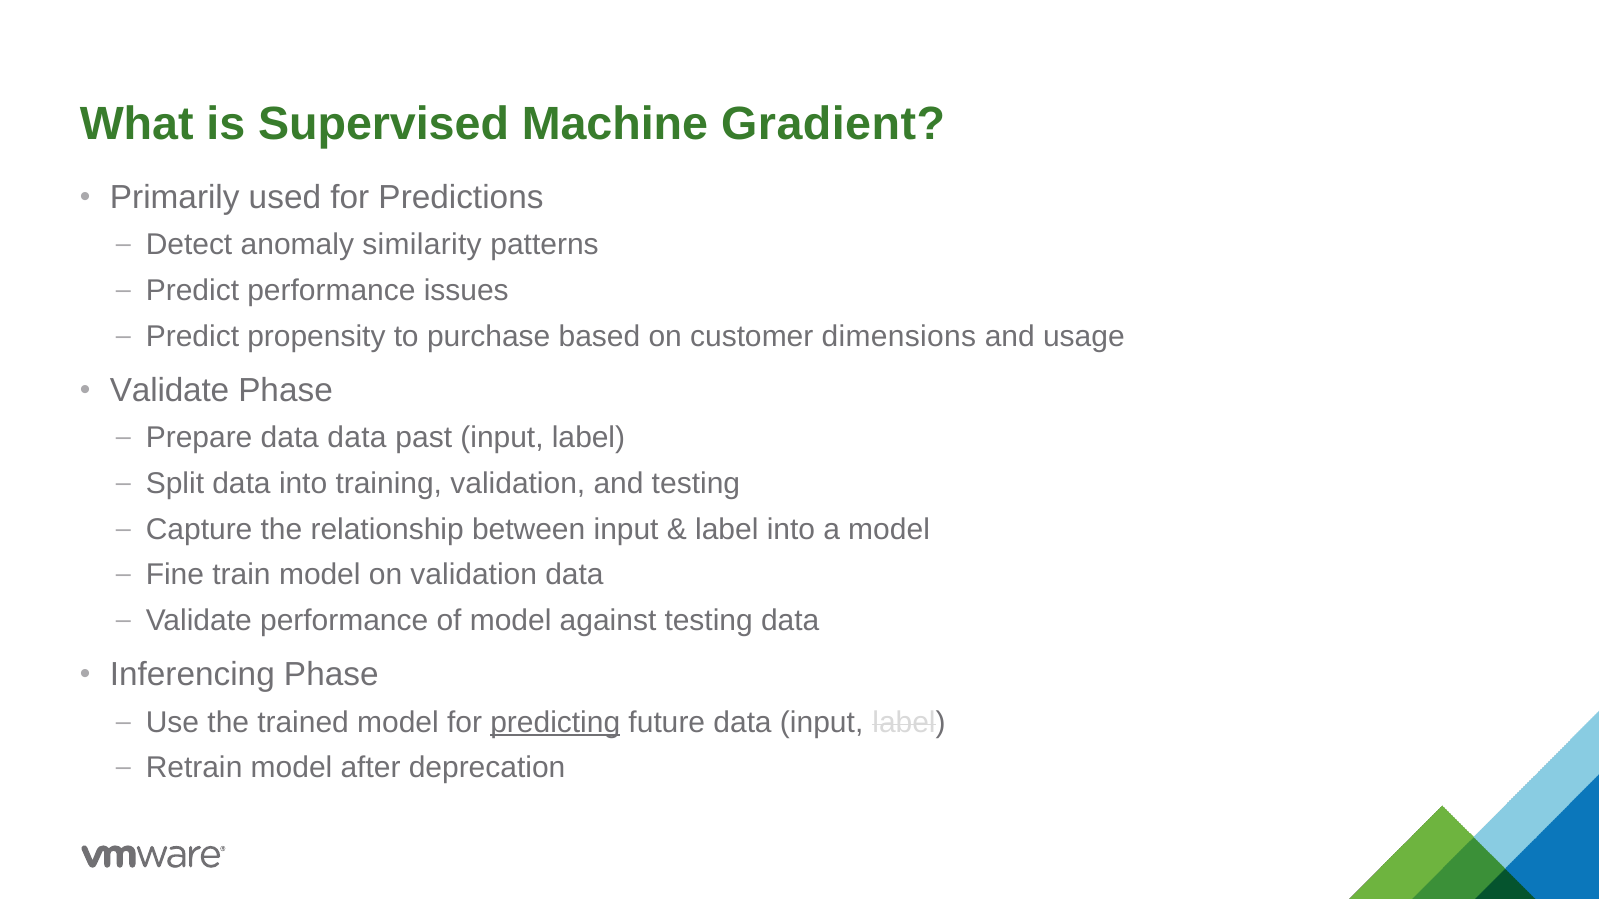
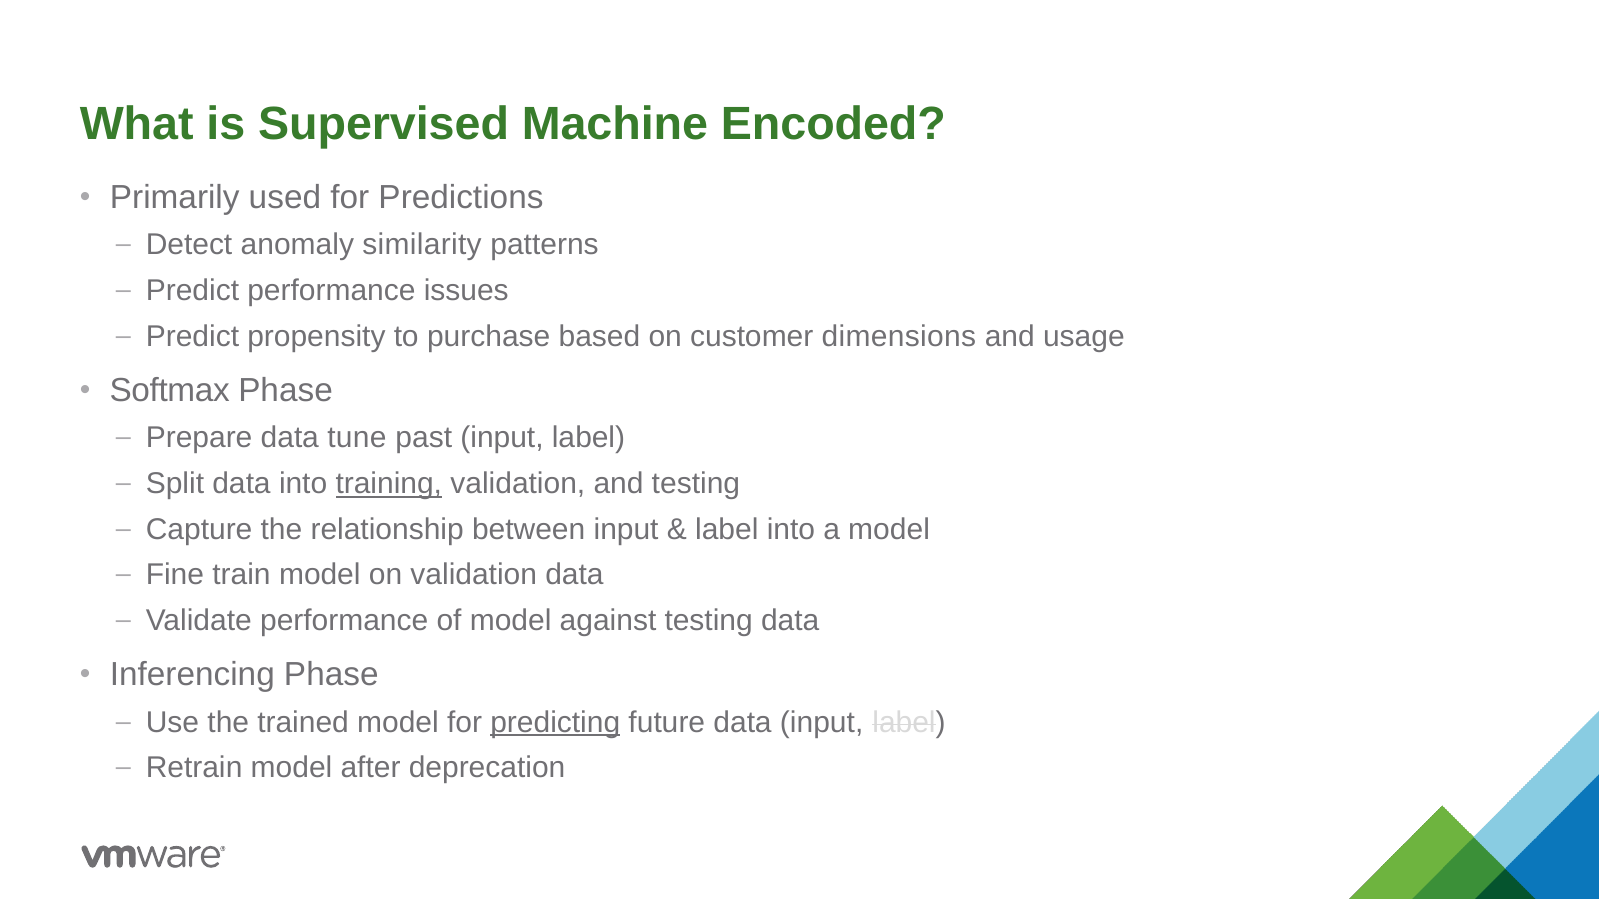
Gradient: Gradient -> Encoded (833, 124)
Validate: Validate -> Softmax (170, 391)
data data: data -> tune (357, 438)
training underline: none -> present (389, 484)
